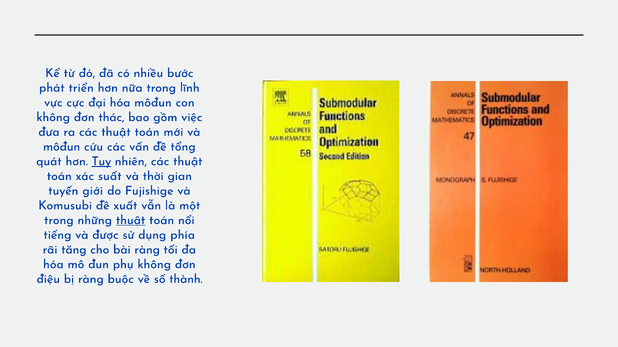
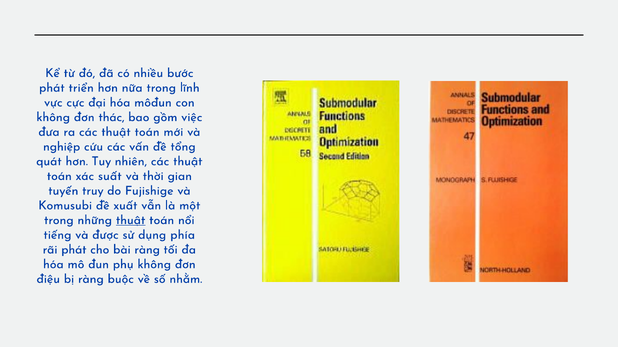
môđun: môđun -> nghiệp (62, 147)
Tuy underline: present -> none (101, 161)
giới: giới -> truy (93, 191)
rãi tăng: tăng -> phát (74, 250)
thành: thành -> nhằm (186, 279)
